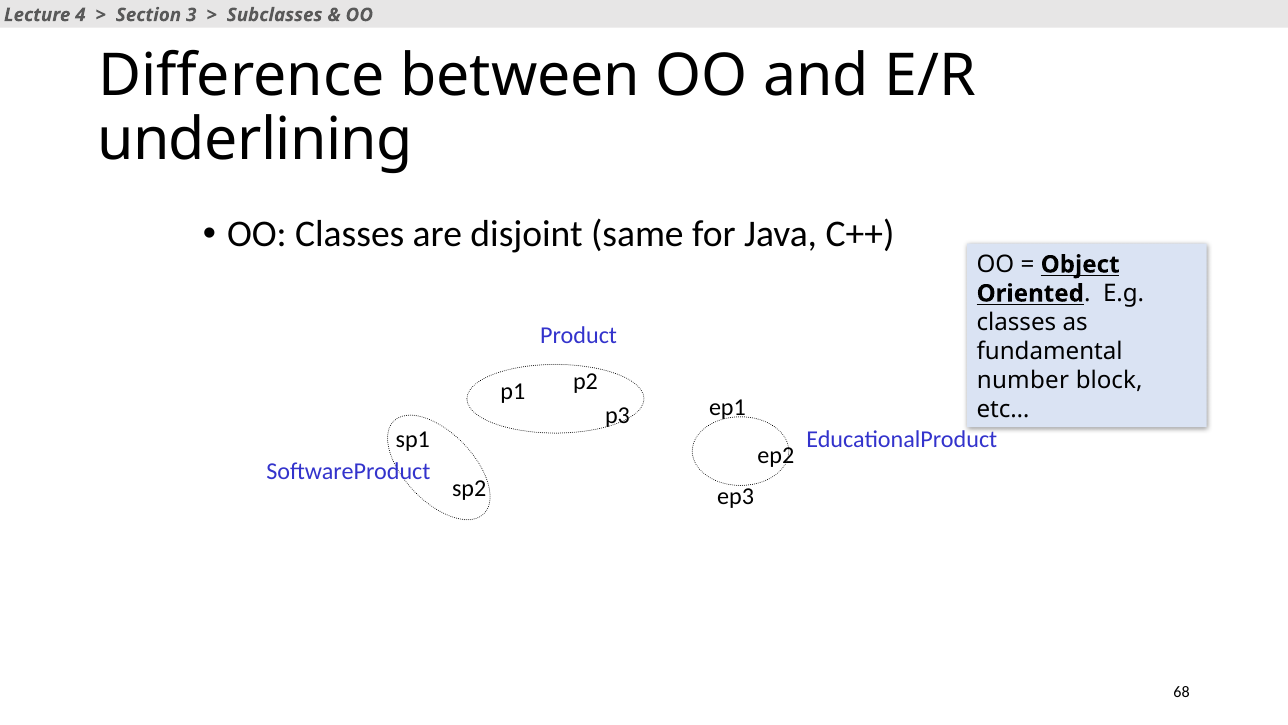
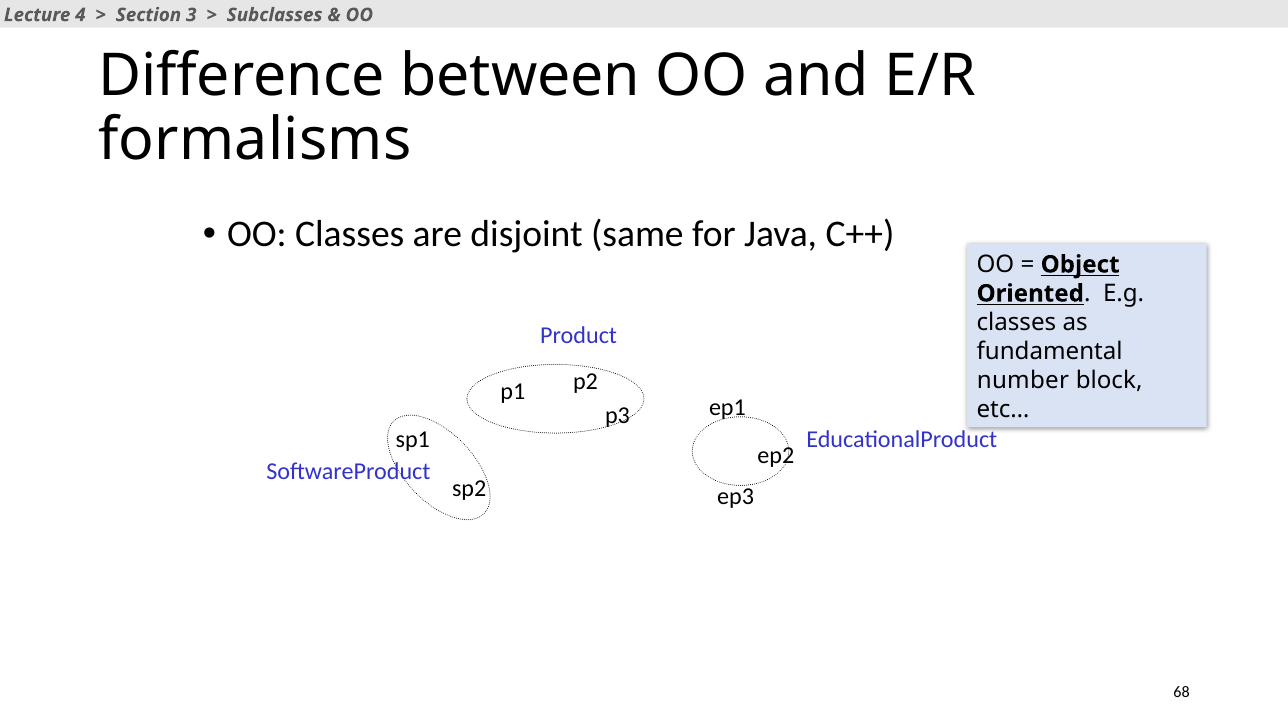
underlining: underlining -> formalisms (255, 140)
